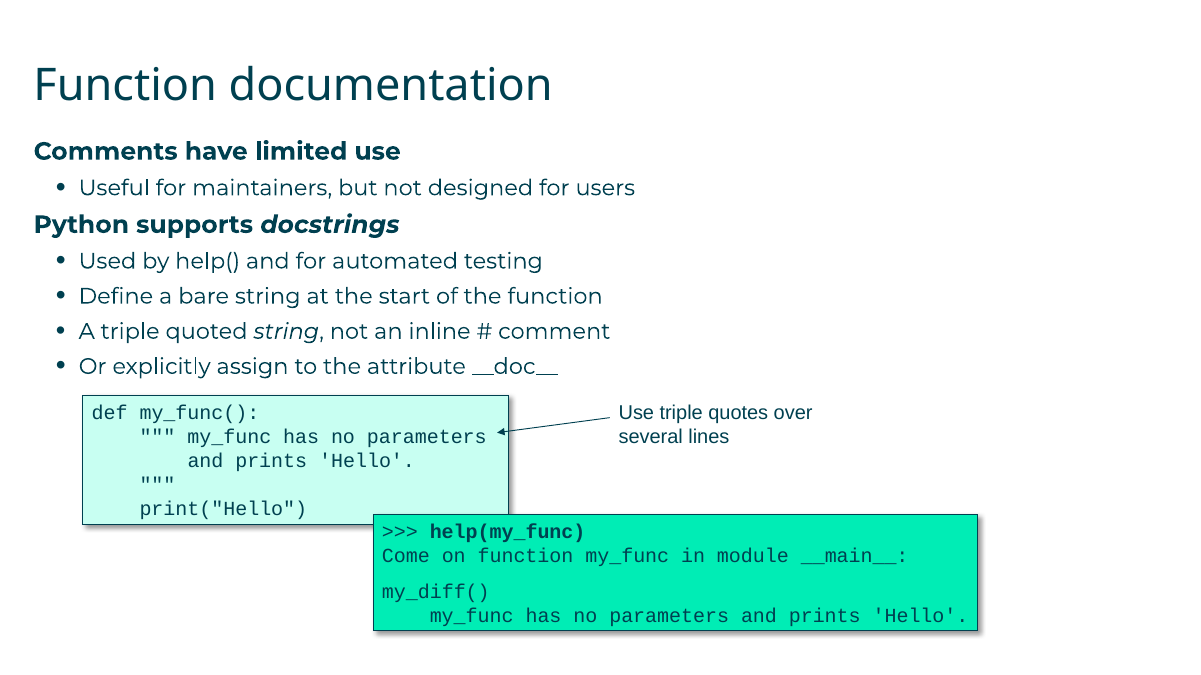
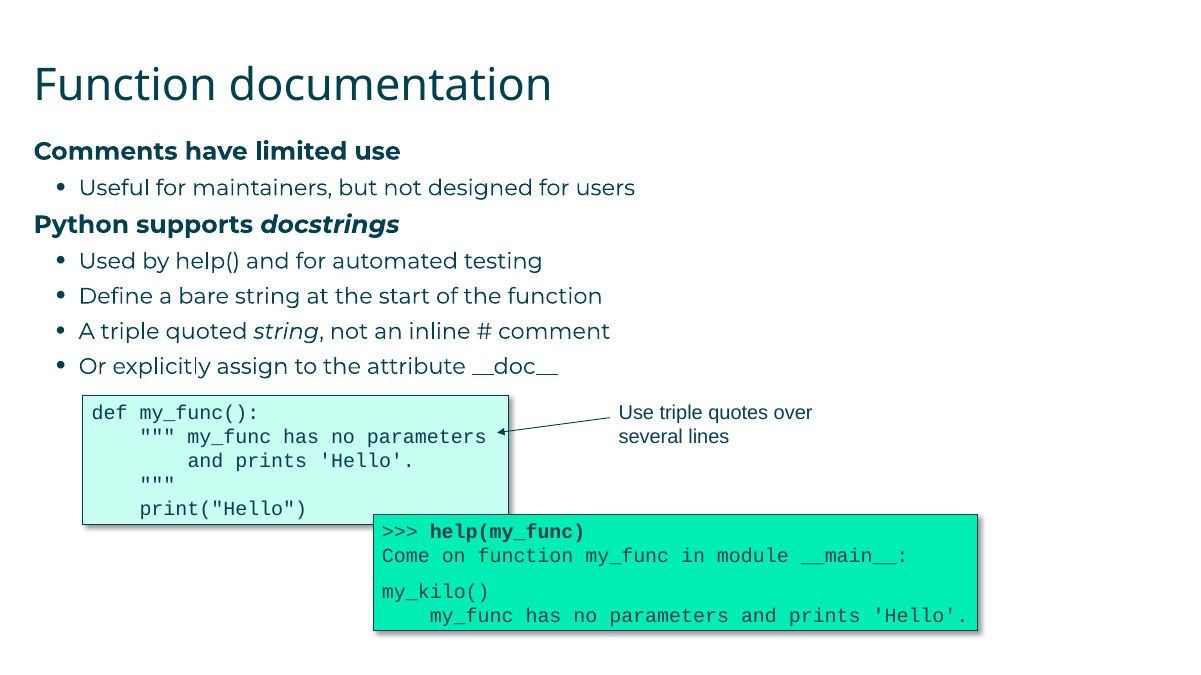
my_diff(: my_diff( -> my_kilo( (436, 592)
